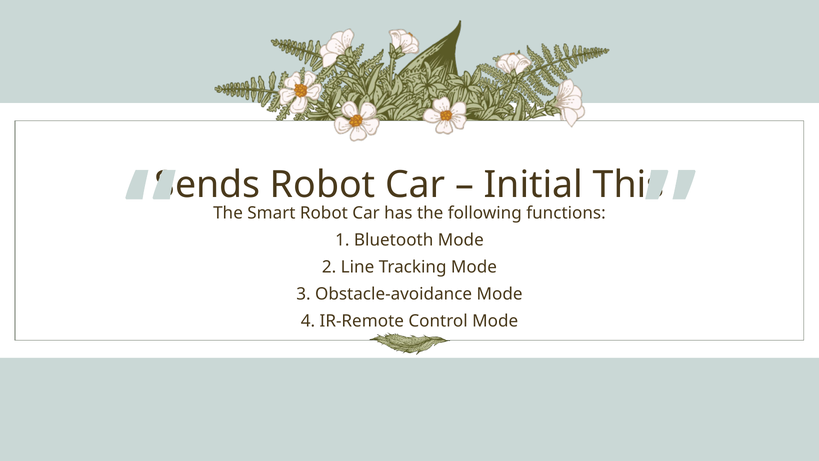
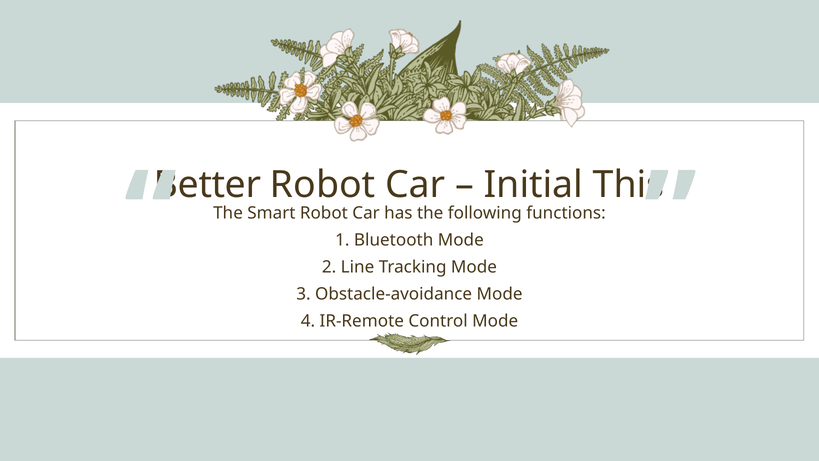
Sends: Sends -> Better (208, 185)
